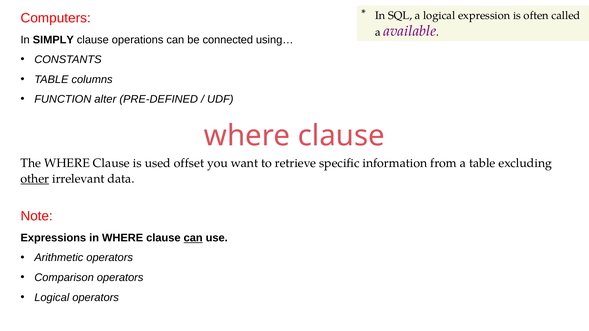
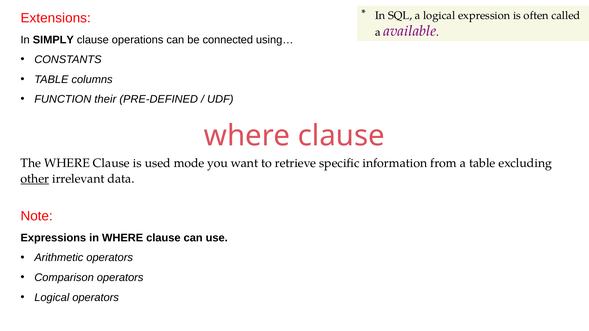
Computers: Computers -> Extensions (56, 18)
alter: alter -> their (105, 99)
offset: offset -> mode (189, 163)
can underline: present -> none (193, 238)
